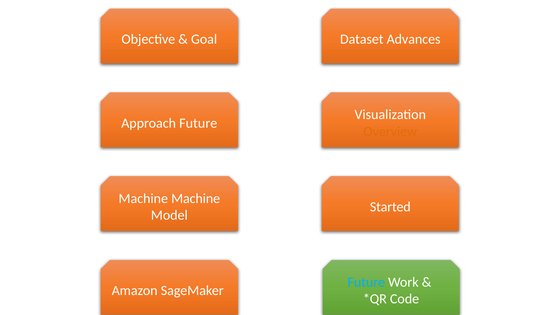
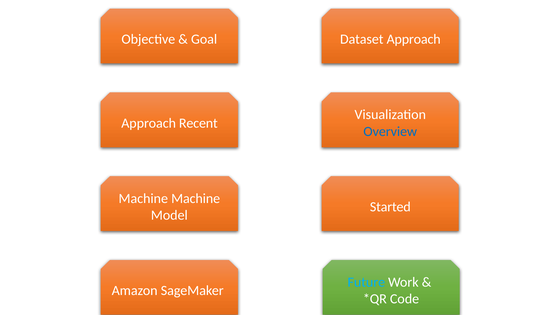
Dataset Advances: Advances -> Approach (414, 39)
Approach Future: Future -> Recent (198, 123)
Overview colour: orange -> blue (390, 131)
